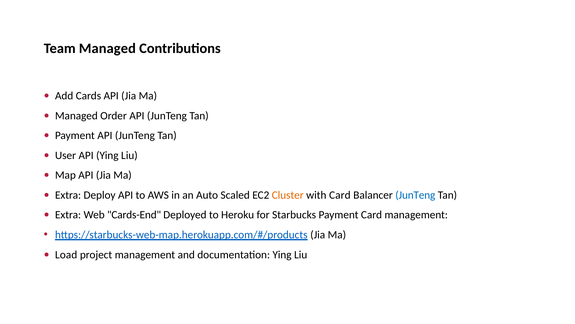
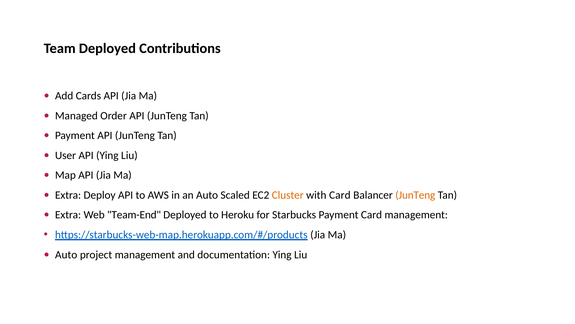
Team Managed: Managed -> Deployed (107, 48)
JunTeng colour: blue -> orange (415, 195)
Cards-End: Cards-End -> Team-End (134, 215)
Load: Load -> Auto (66, 254)
